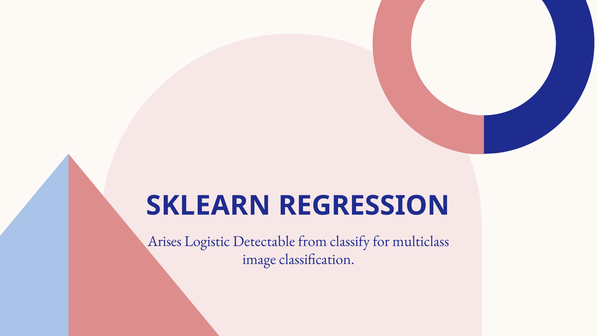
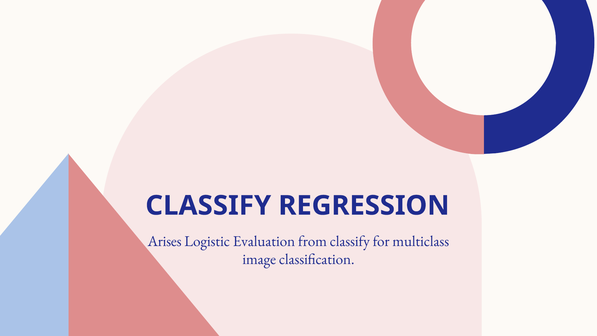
SKLEARN: SKLEARN -> CLASSIFY (208, 205)
Detectable: Detectable -> Evaluation (264, 241)
